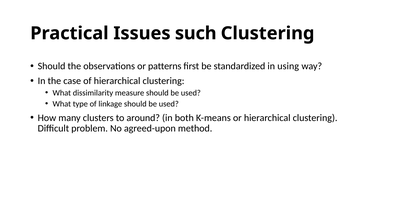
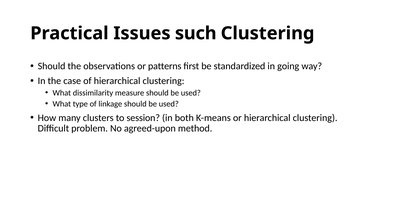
using: using -> going (288, 66)
around: around -> session (143, 118)
